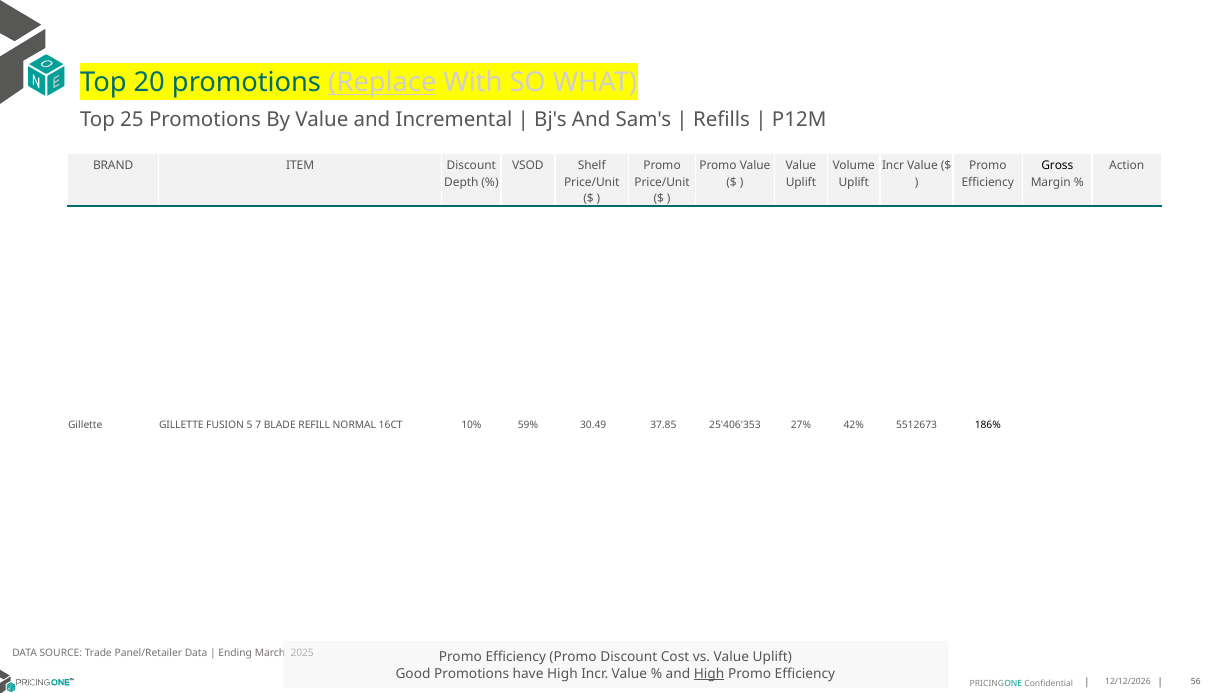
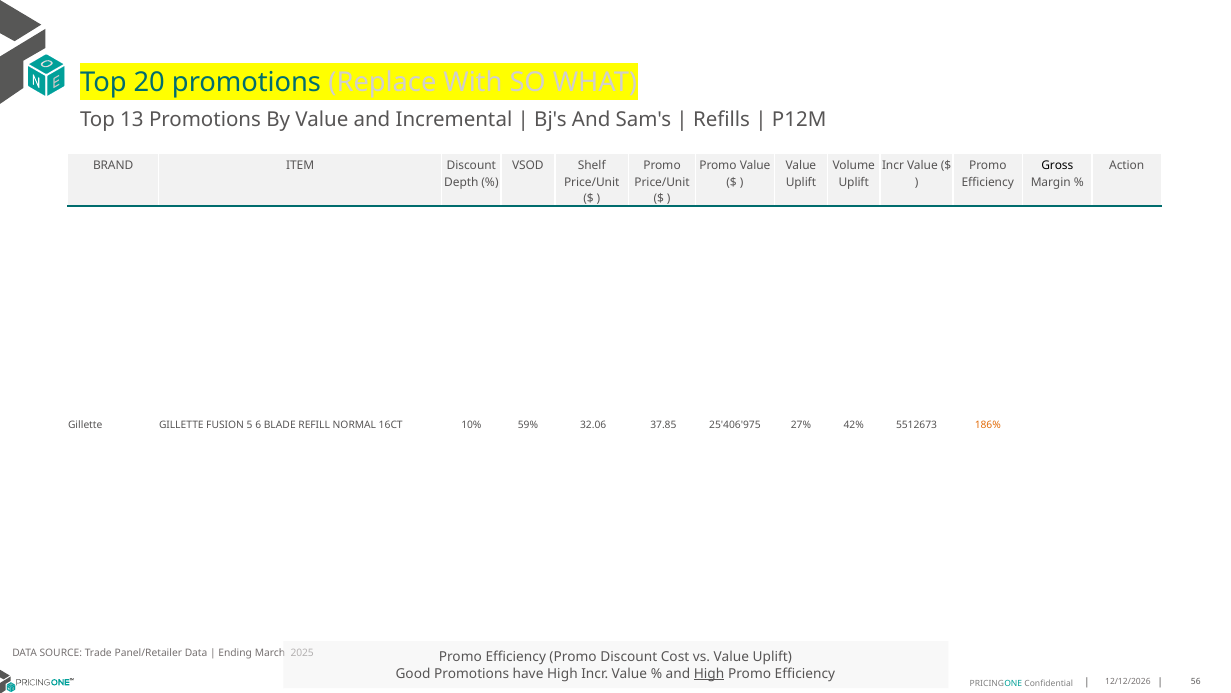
Replace underline: present -> none (382, 83)
25: 25 -> 13 (132, 120)
7: 7 -> 6 (258, 425)
30.49: 30.49 -> 32.06 (593, 425)
25'406'353: 25'406'353 -> 25'406'975 (735, 425)
186% colour: black -> orange (988, 425)
